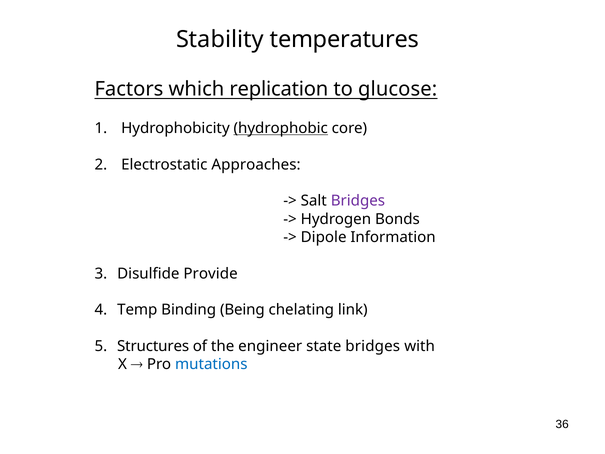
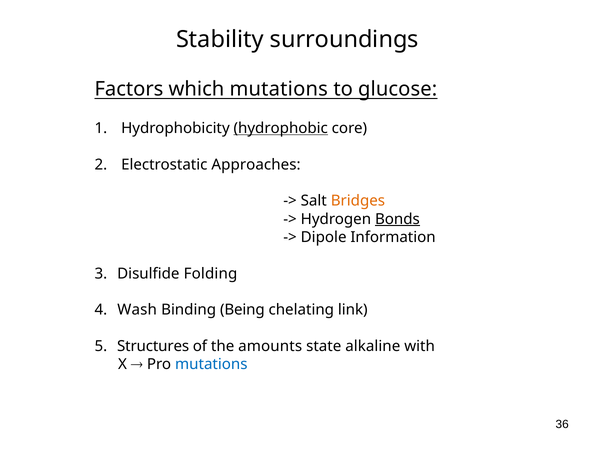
temperatures: temperatures -> surroundings (344, 39)
which replication: replication -> mutations (279, 89)
Bridges colour: purple -> orange (358, 201)
Bonds underline: none -> present (397, 219)
Provide: Provide -> Folding (210, 273)
Temp: Temp -> Wash (137, 310)
engineer: engineer -> amounts (270, 346)
state bridges: bridges -> alkaline (373, 346)
